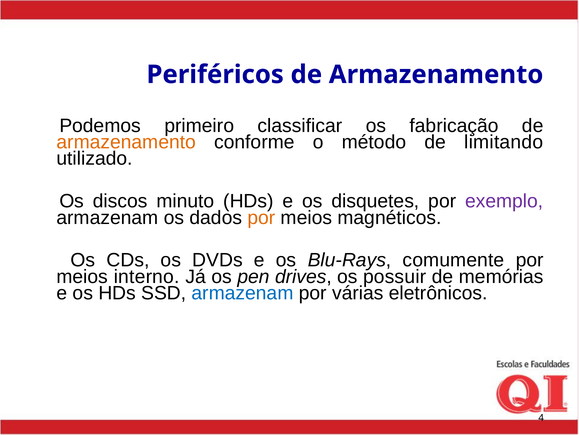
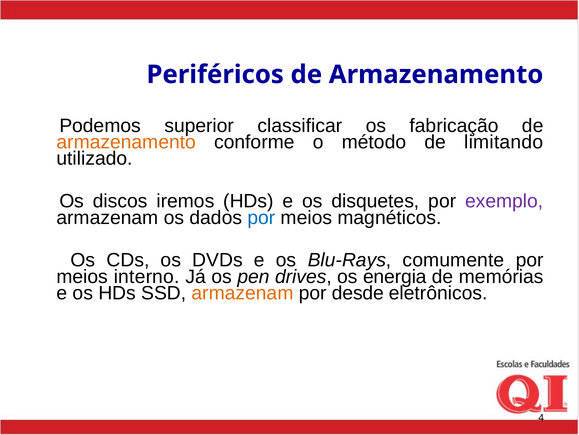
primeiro: primeiro -> superior (199, 125)
minuto: minuto -> iremos (185, 201)
por colour: orange -> blue (261, 217)
possuir: possuir -> energia (395, 276)
armazenam colour: blue -> orange (243, 293)
várias: várias -> desde (358, 293)
